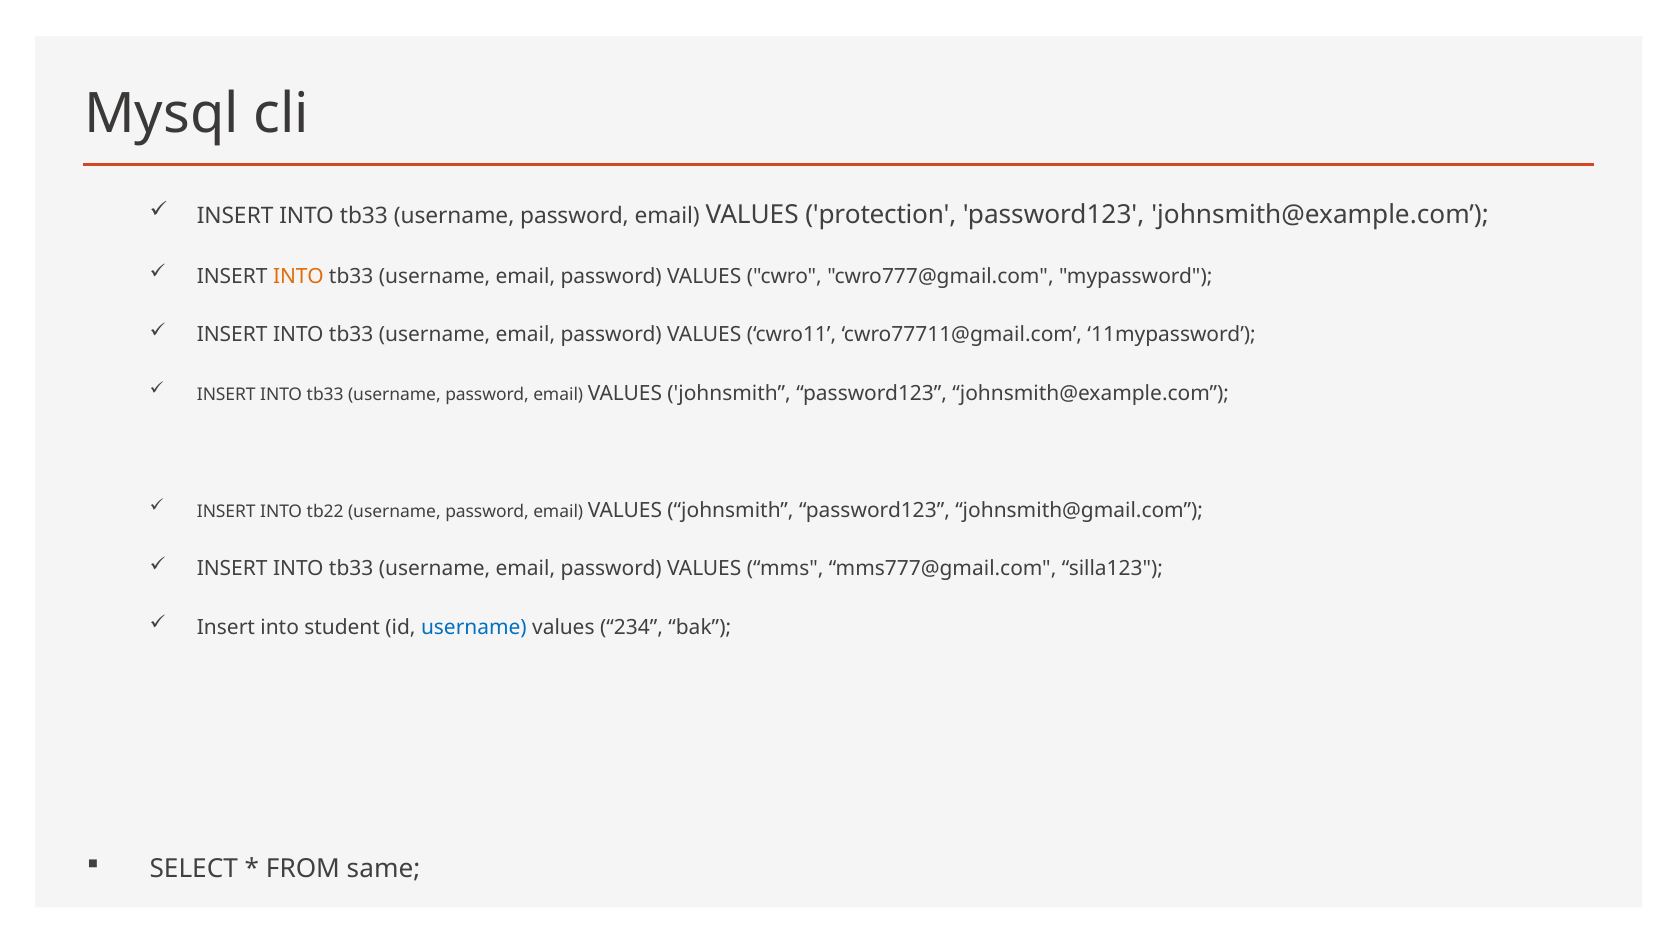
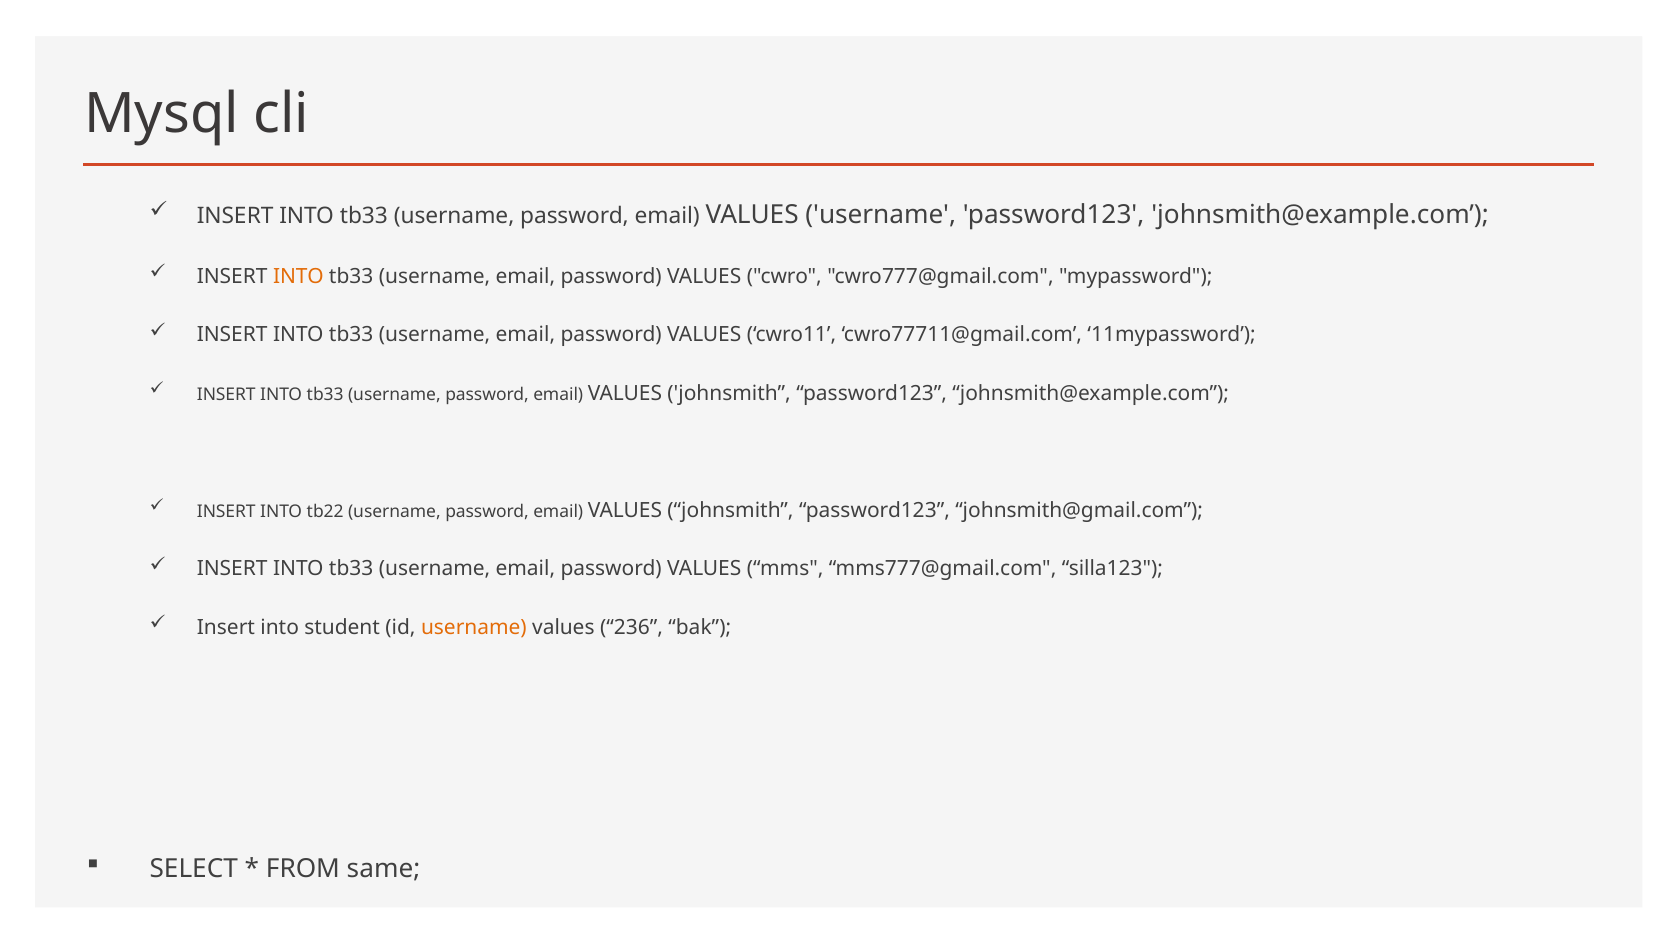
VALUES protection: protection -> username (881, 215)
username colour: blue -> orange (474, 628)
234: 234 -> 236 (632, 628)
